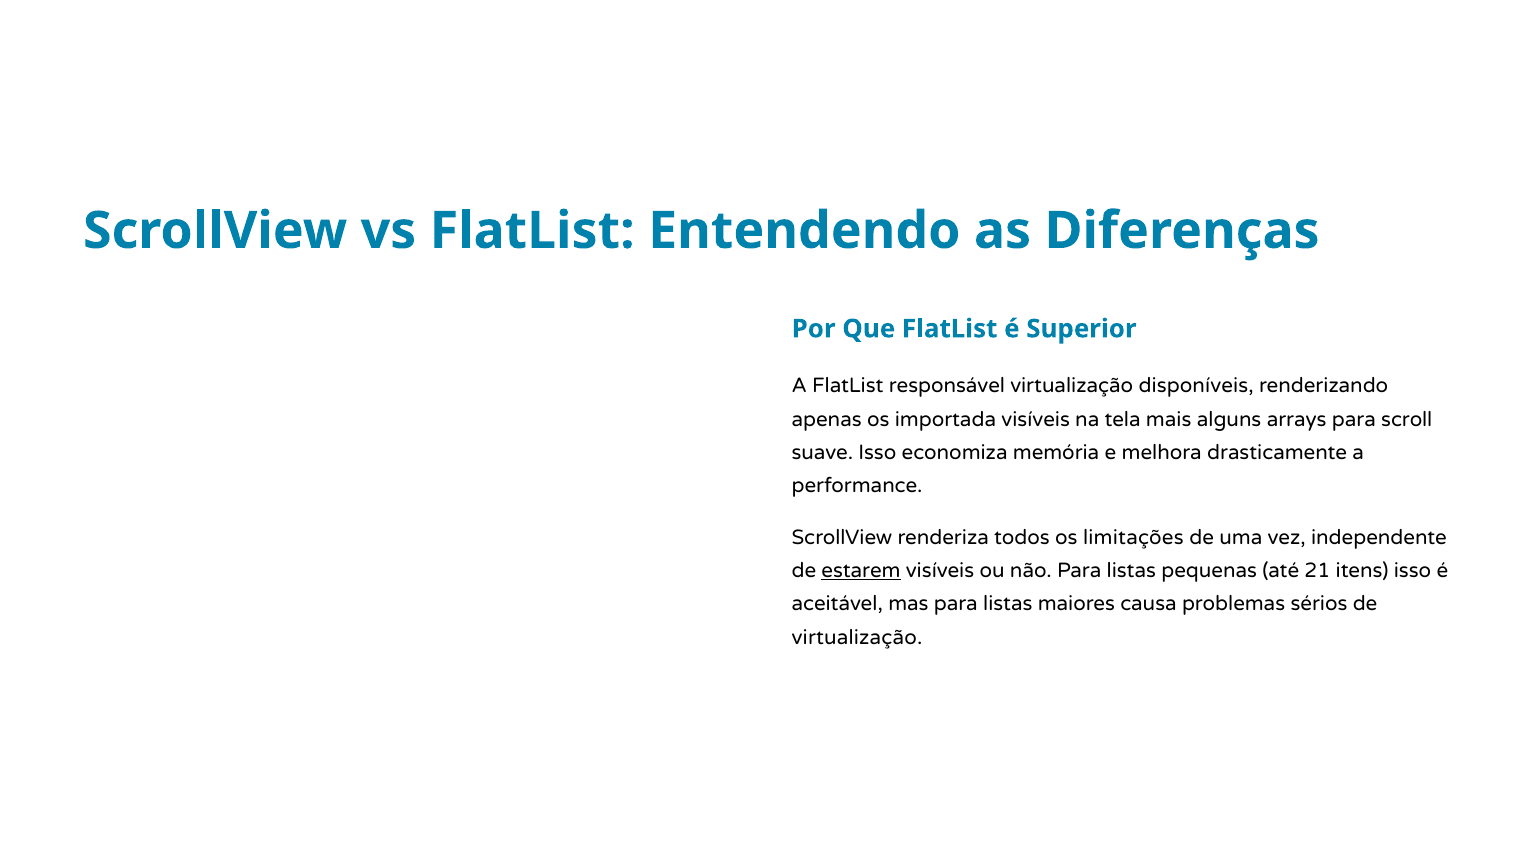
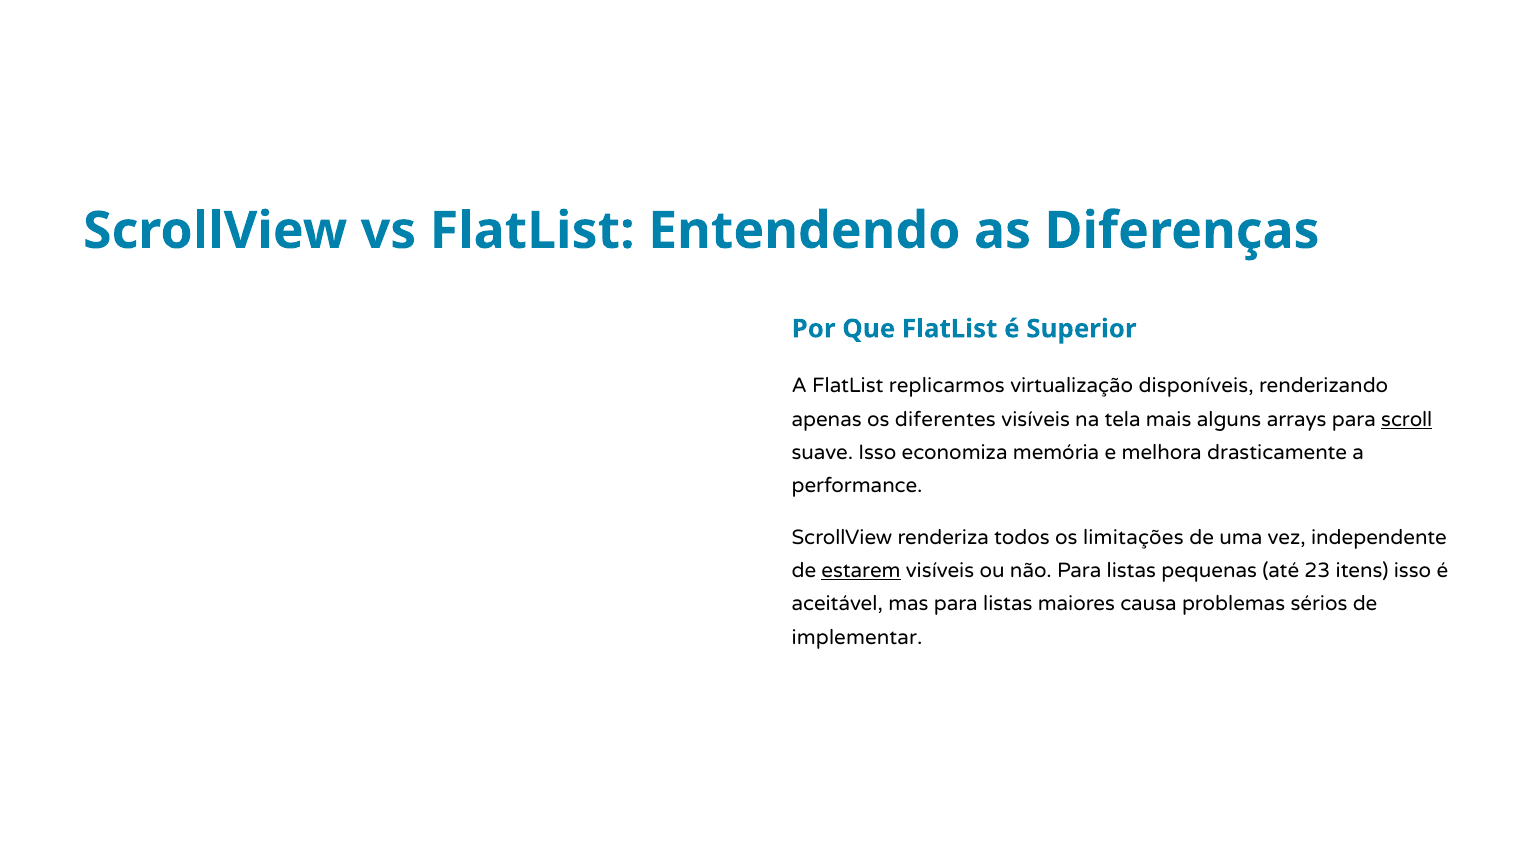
responsável: responsável -> replicarmos (947, 386)
importada: importada -> diferentes (945, 419)
scroll underline: none -> present (1407, 419)
21: 21 -> 23 (1317, 571)
virtualização: virtualização -> implementar (857, 638)
